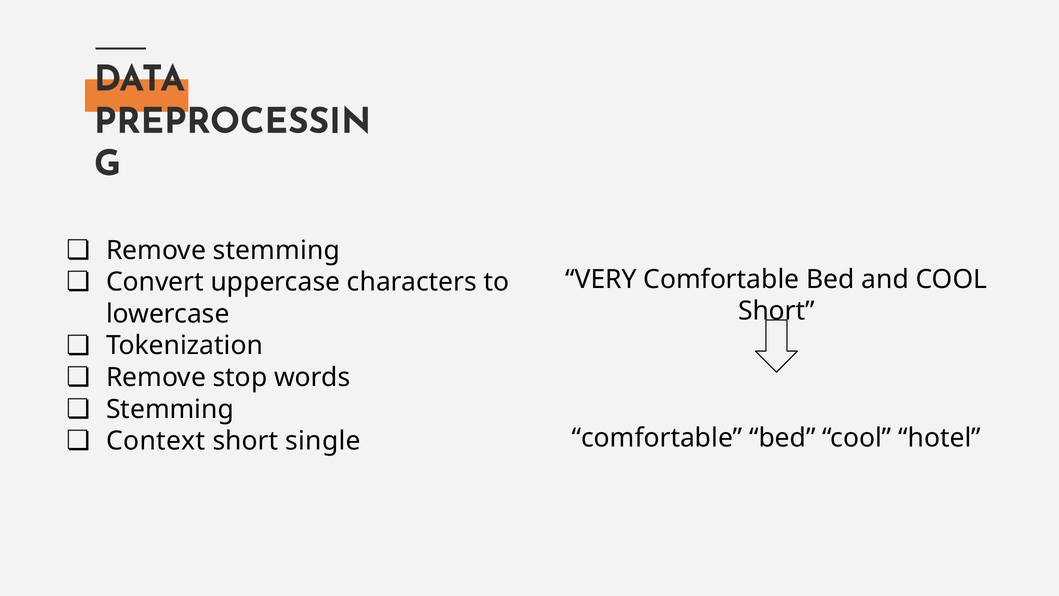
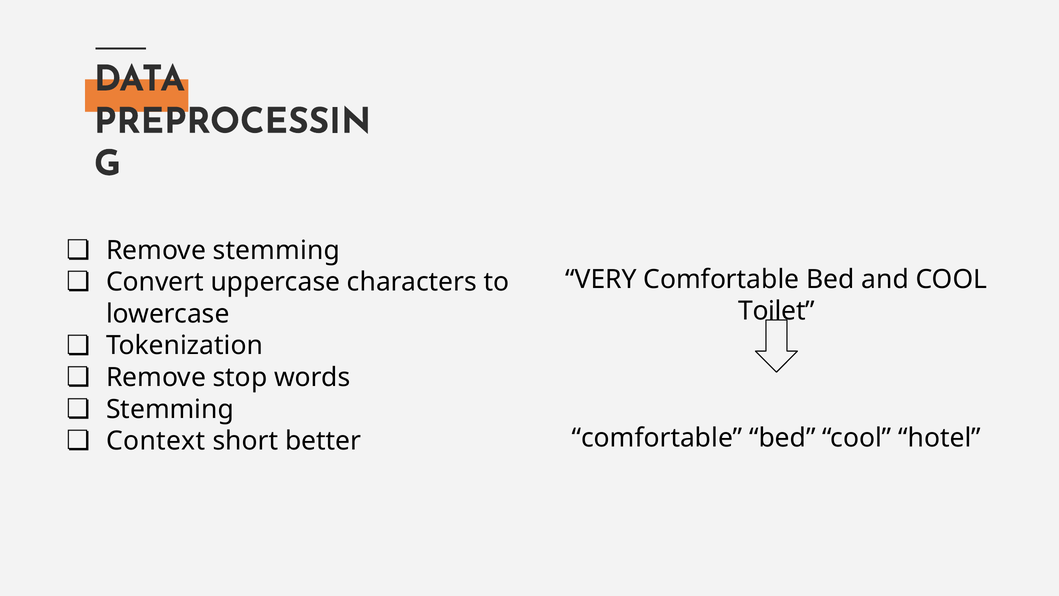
Short: Short -> Toilet (777, 311)
single: single -> better (323, 441)
